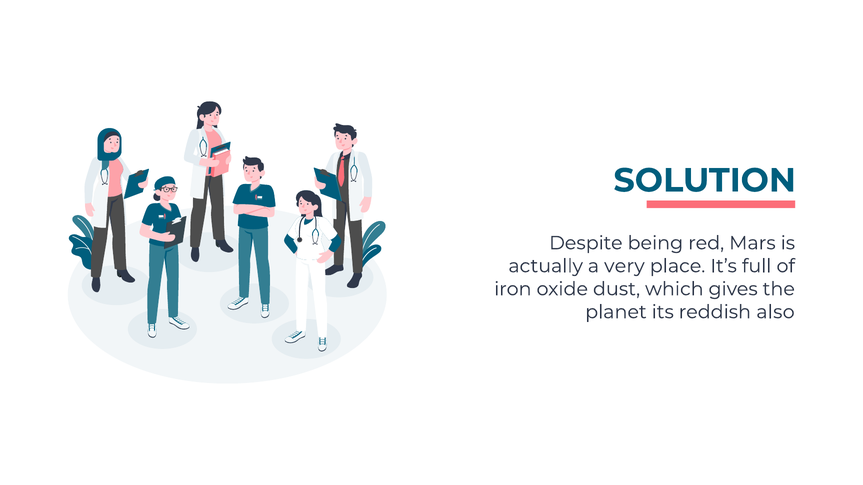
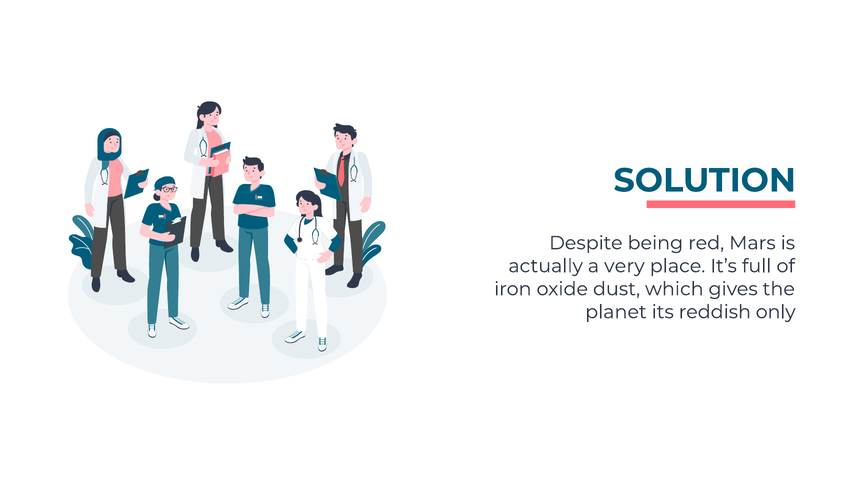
also: also -> only (776, 312)
